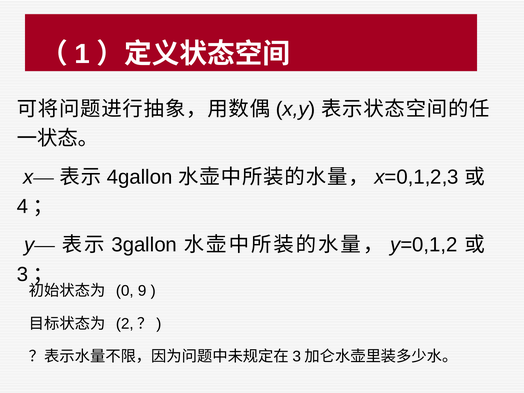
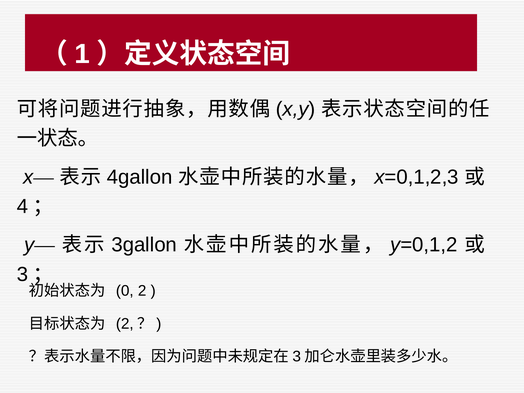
9: 9 -> 2 (142, 291)
